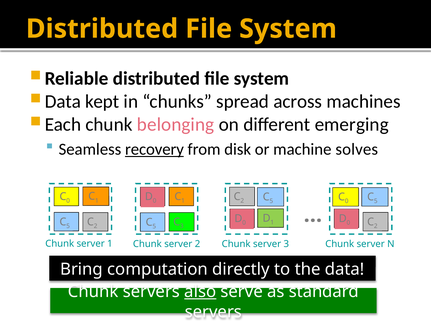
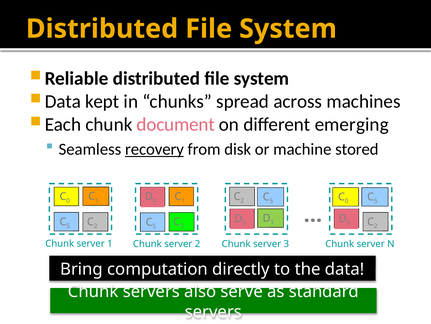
belonging: belonging -> document (176, 124)
solves: solves -> stored (357, 149)
also underline: present -> none (200, 291)
